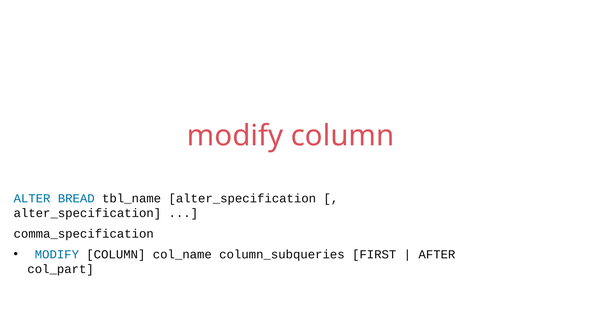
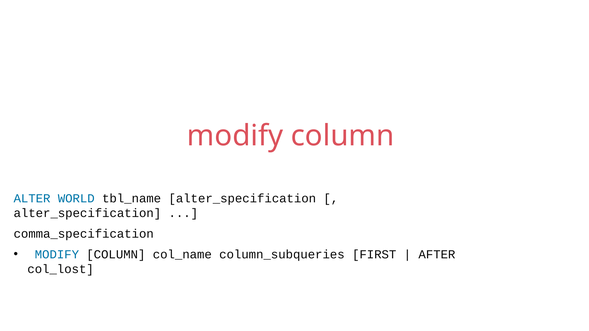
BREAD: BREAD -> WORLD (76, 199)
col_part: col_part -> col_lost (61, 269)
